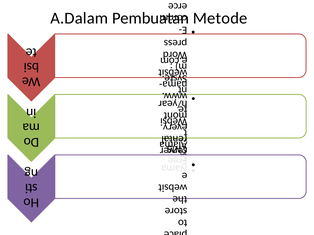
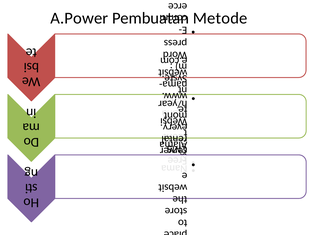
A.Dalam: A.Dalam -> A.Power (79, 18)
